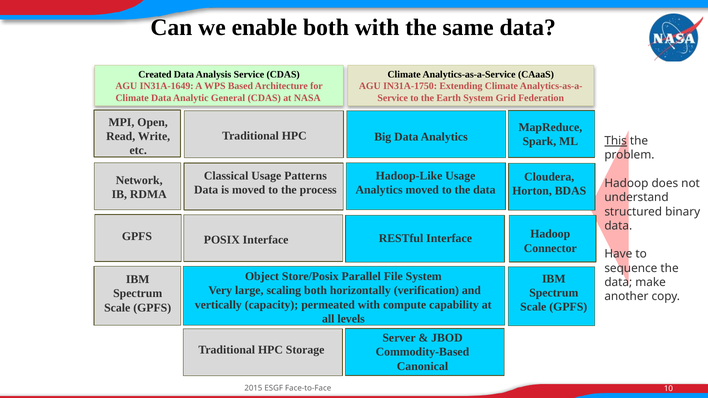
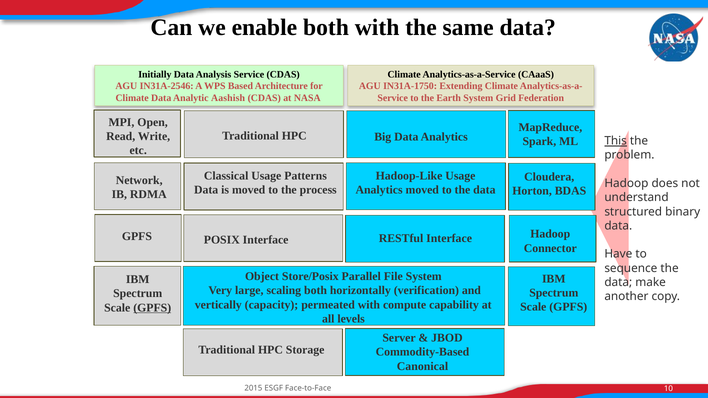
Created: Created -> Initially (155, 74)
IN31A-1649: IN31A-1649 -> IN31A-2546 (167, 86)
General: General -> Aashish (228, 98)
GPFS underline: none -> present (152, 308)
